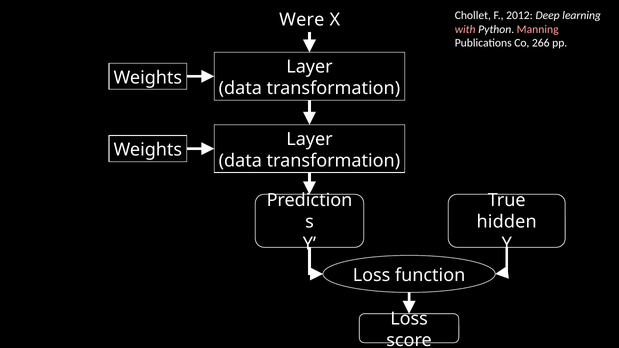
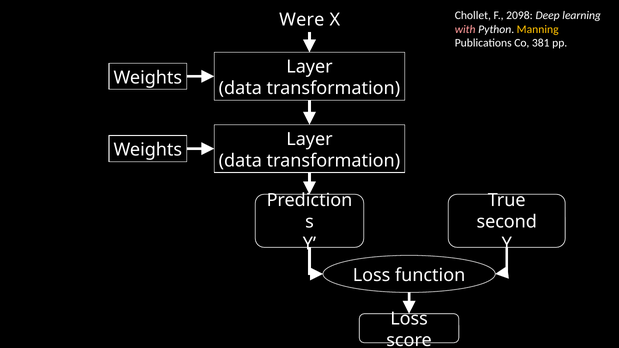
2012: 2012 -> 2098 (520, 15)
Manning colour: pink -> yellow (538, 29)
266: 266 -> 381 (541, 43)
hidden: hidden -> second (507, 222)
